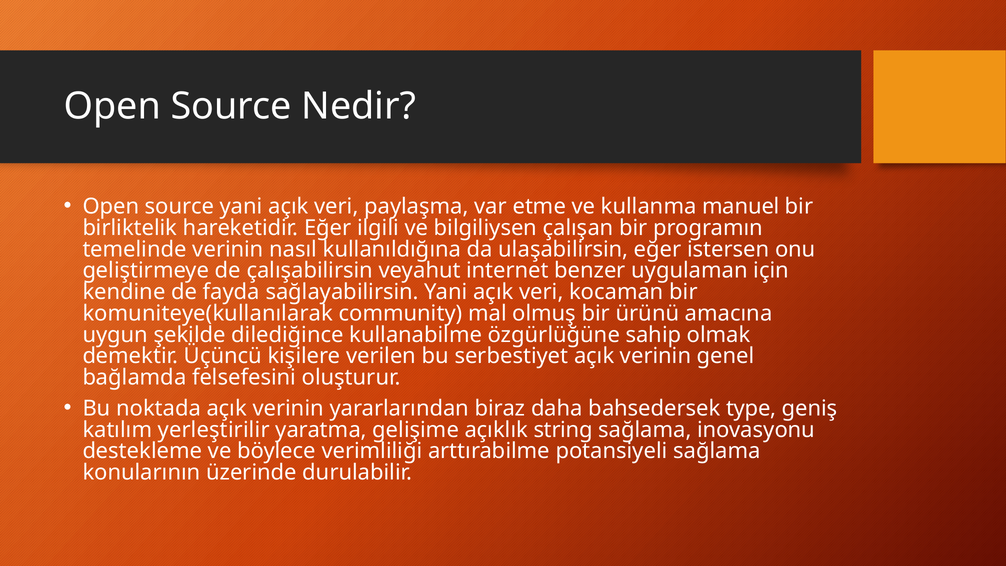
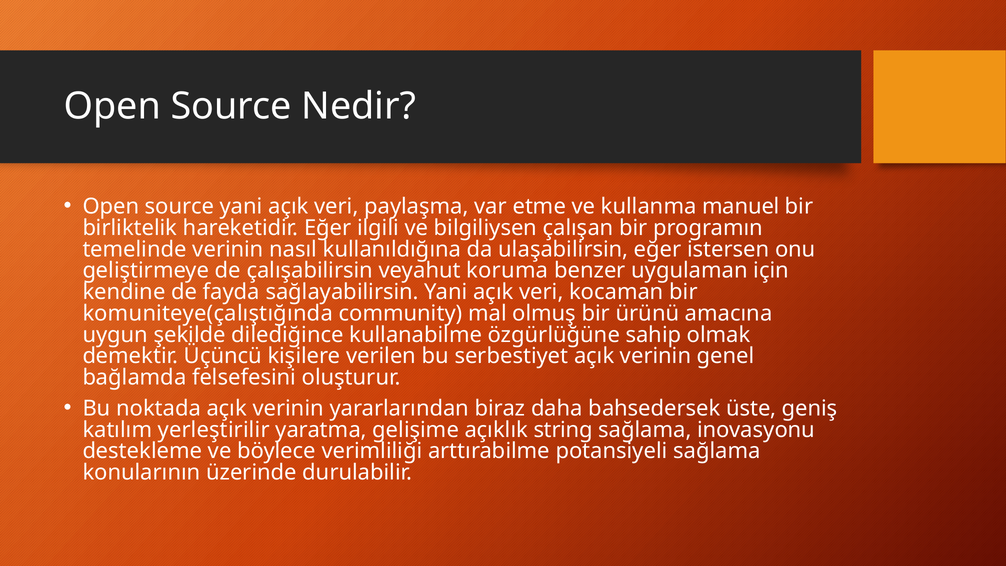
internet: internet -> koruma (507, 271)
komuniteye(kullanılarak: komuniteye(kullanılarak -> komuniteye(çalıştığında (208, 313)
type: type -> üste (751, 408)
